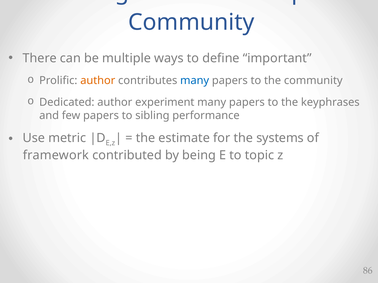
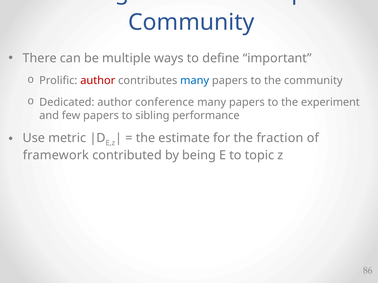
author colour: orange -> red (98, 81)
experiment: experiment -> conference (165, 102)
keyphrases: keyphrases -> experiment (330, 102)
systems: systems -> fraction (280, 138)
